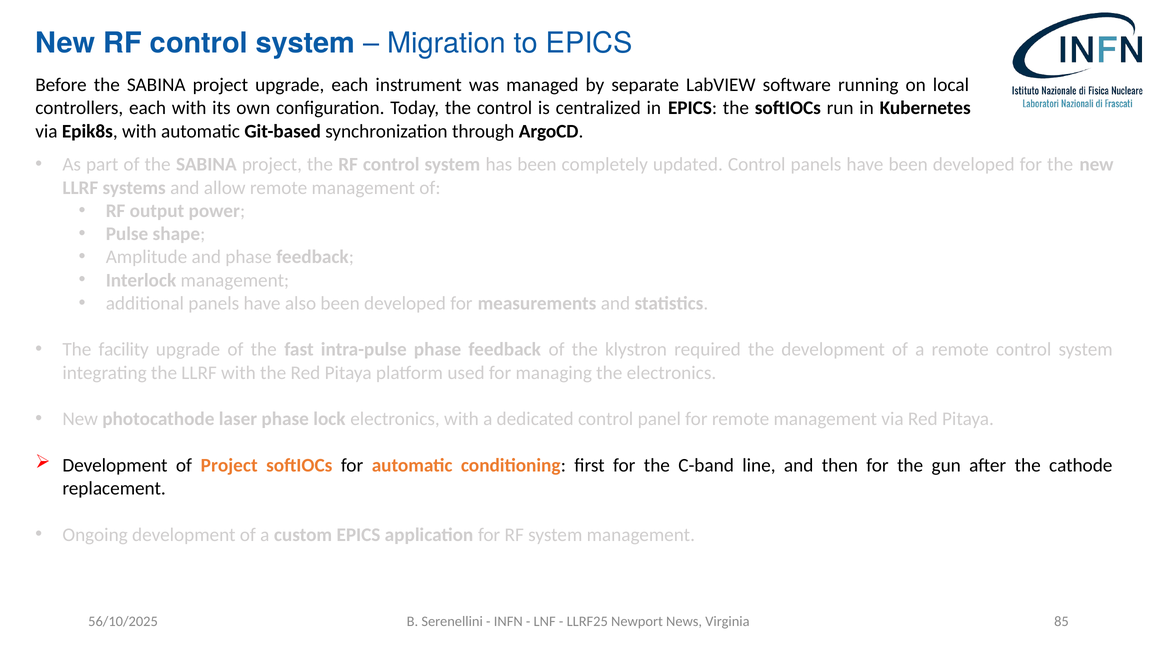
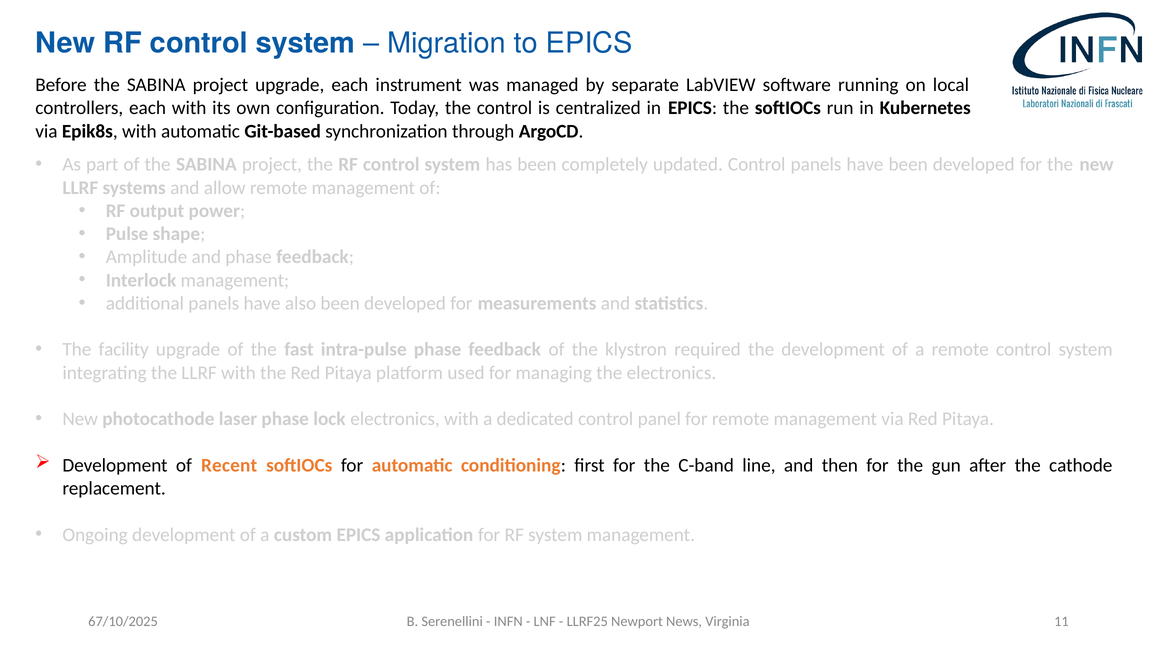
of Project: Project -> Recent (229, 465)
56/10/2025: 56/10/2025 -> 67/10/2025 (123, 622)
85: 85 -> 11 (1061, 621)
